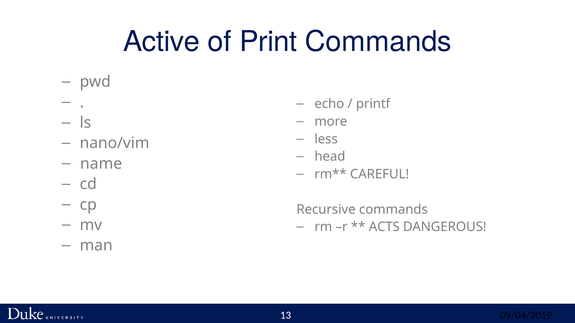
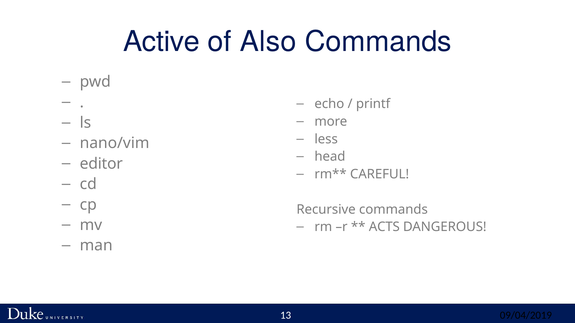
Print: Print -> Also (268, 42)
name: name -> editor (101, 164)
